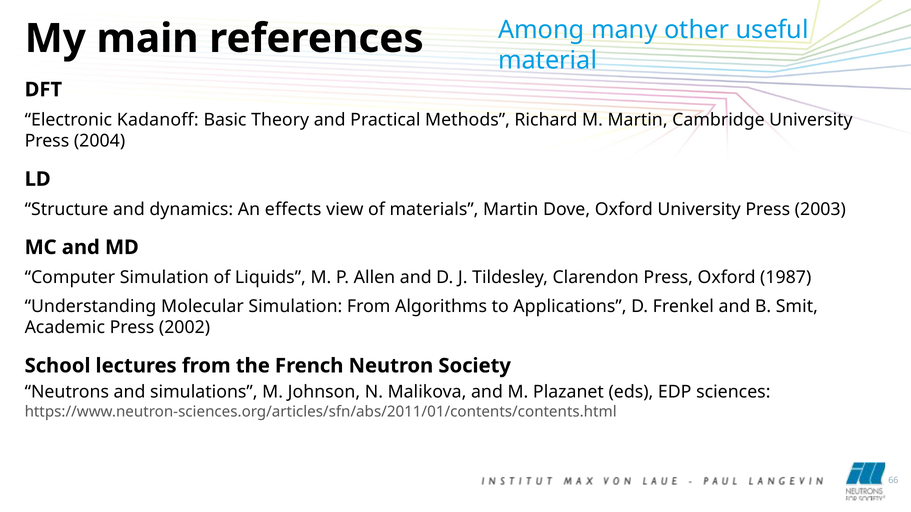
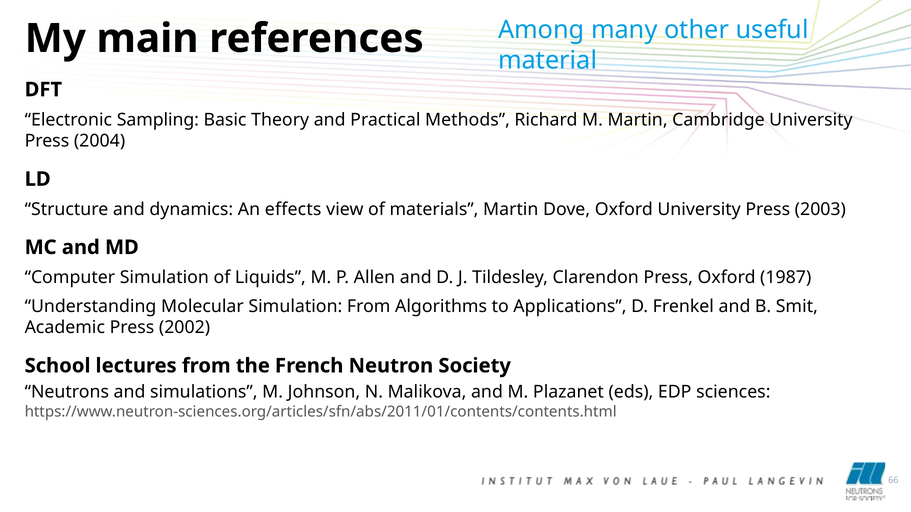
Kadanoff: Kadanoff -> Sampling (158, 120)
